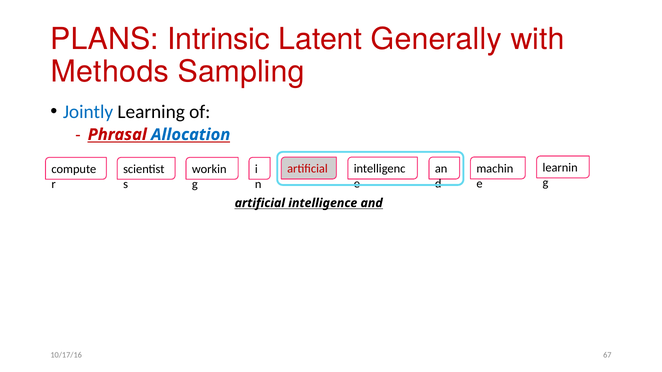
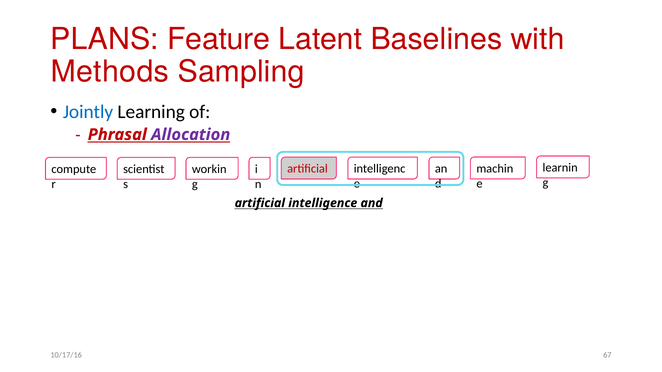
Intrinsic: Intrinsic -> Feature (219, 39)
Generally: Generally -> Baselines (436, 39)
Allocation colour: blue -> purple (191, 135)
